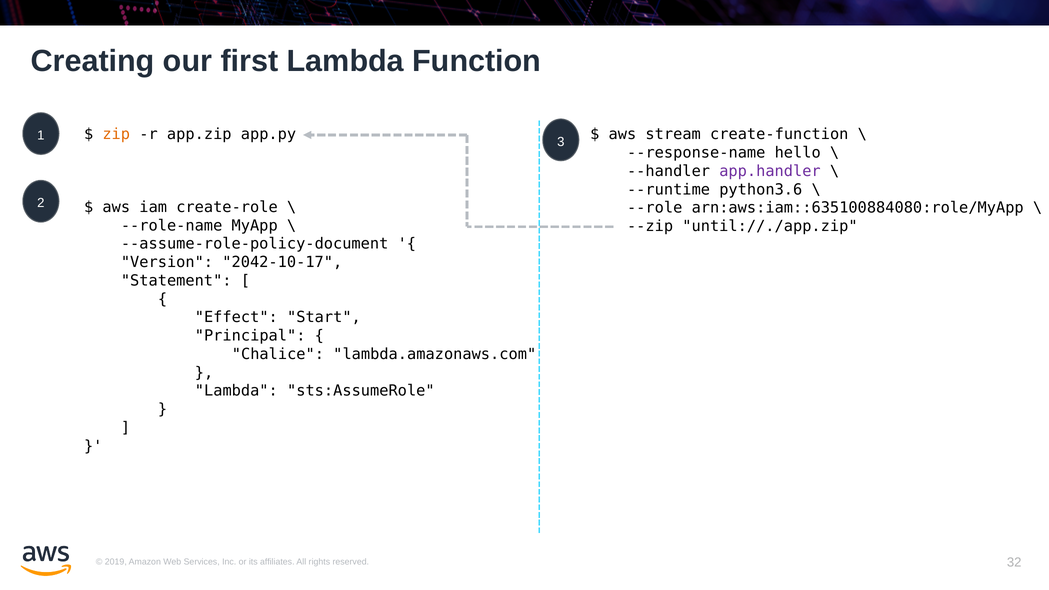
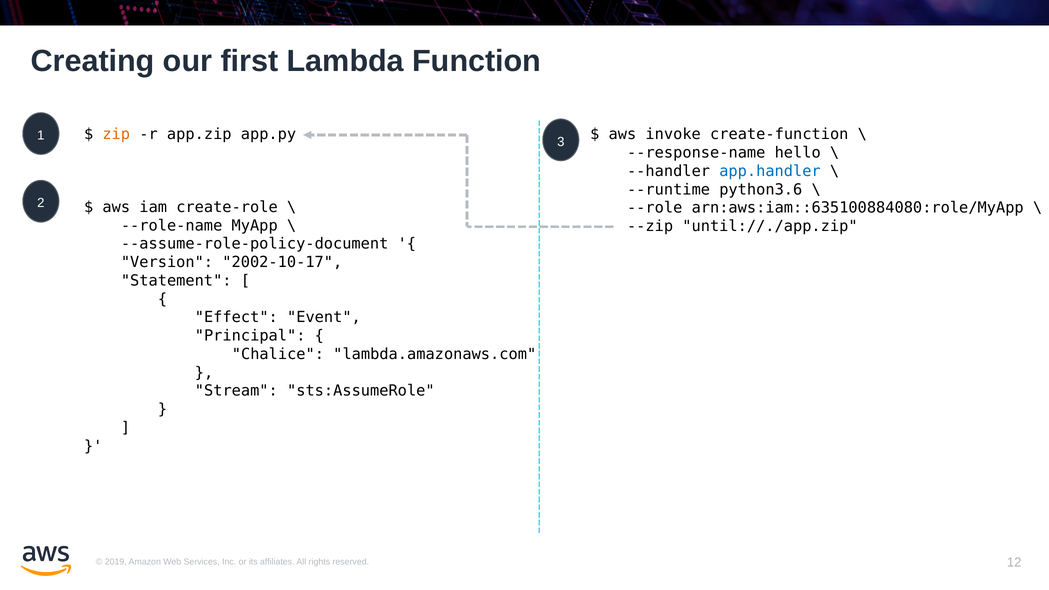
stream: stream -> invoke (673, 134)
app.handler colour: purple -> blue (770, 171)
2042-10-17: 2042-10-17 -> 2002-10-17 (282, 262)
Start: Start -> Event (324, 317)
Lambda: Lambda -> Stream (236, 391)
32: 32 -> 12 (1014, 563)
